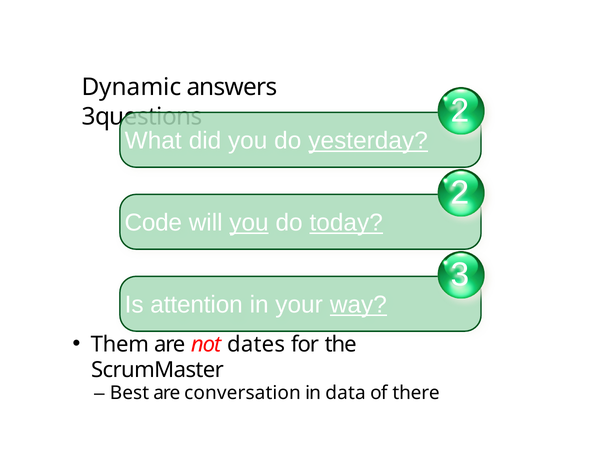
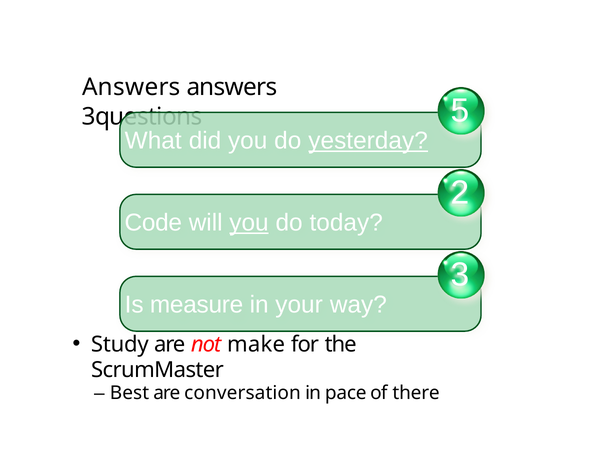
Dynamic: Dynamic -> Answers (131, 87)
2: 2 -> 5 (460, 111)
today underline: present -> none (346, 223)
attention: attention -> measure (197, 305)
way underline: present -> none (358, 305)
Them: Them -> Study (120, 344)
dates: dates -> make (256, 344)
data: data -> pace (346, 393)
